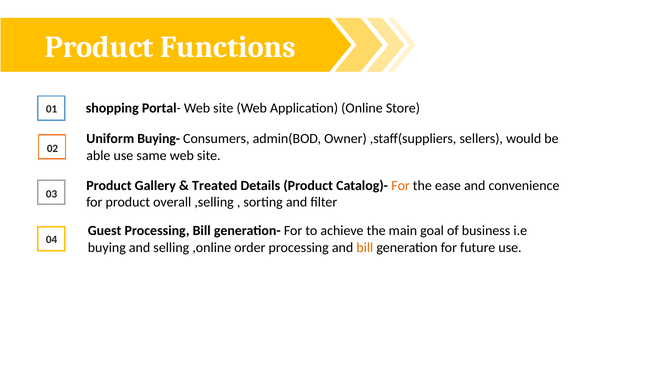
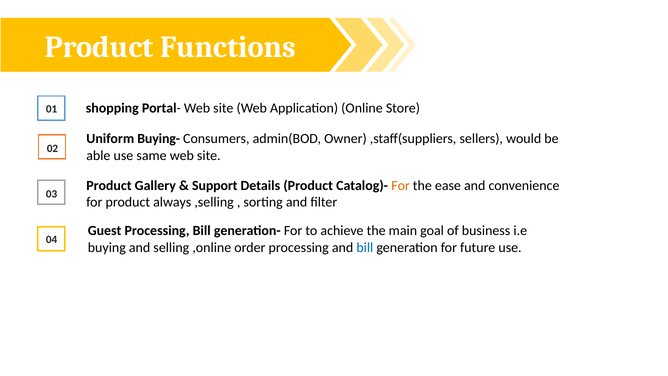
Treated: Treated -> Support (215, 185)
overall: overall -> always (172, 202)
bill colour: orange -> blue (365, 247)
